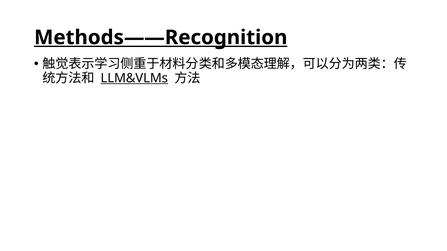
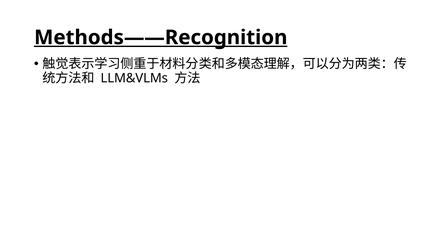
LLM&VLMs underline: present -> none (134, 78)
